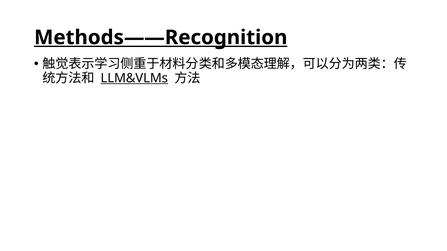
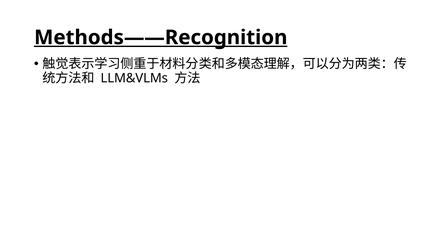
LLM&VLMs underline: present -> none (134, 78)
